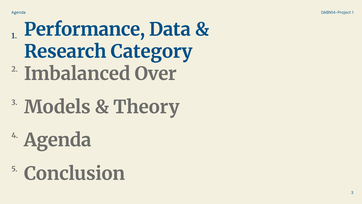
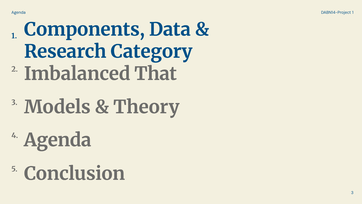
Performance: Performance -> Components (84, 30)
Over: Over -> That (156, 74)
